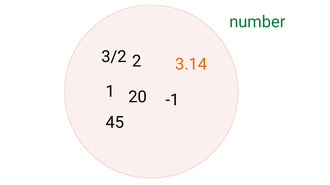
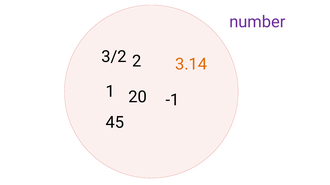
number colour: green -> purple (257, 22)
